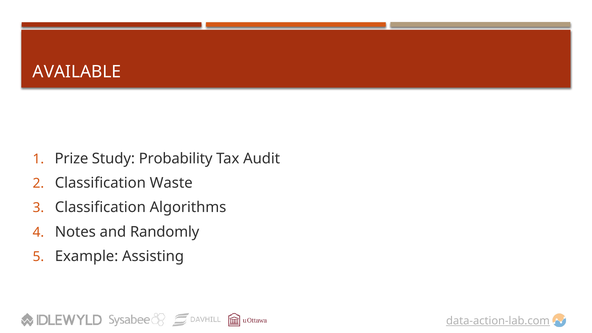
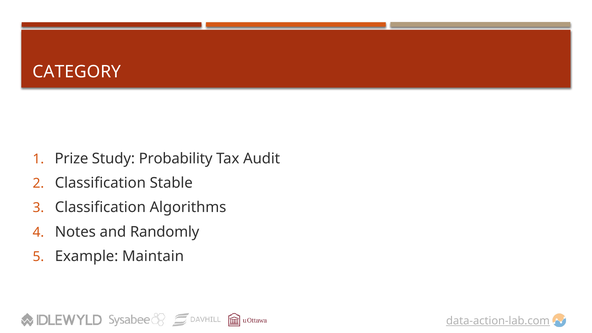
AVAILABLE: AVAILABLE -> CATEGORY (77, 72)
Waste: Waste -> Stable (171, 183)
Assisting: Assisting -> Maintain (153, 256)
